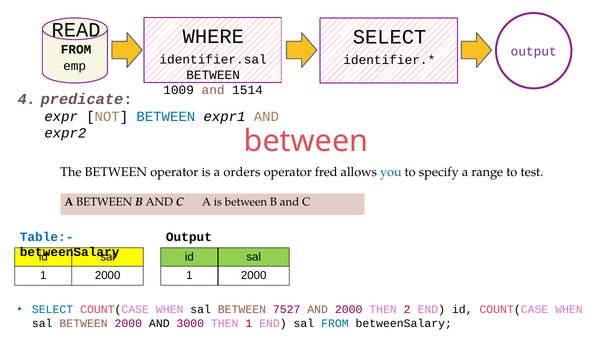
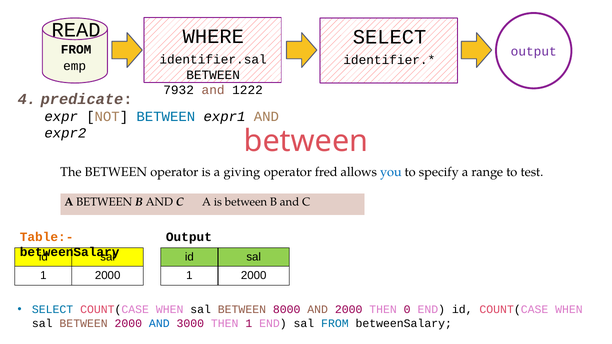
1009: 1009 -> 7932 (179, 90)
1514: 1514 -> 1222 (248, 90)
orders: orders -> giving (242, 172)
Table:- colour: blue -> orange (47, 237)
7527: 7527 -> 8000 (287, 310)
2: 2 -> 0 (407, 310)
AND colour: black -> blue (159, 324)
